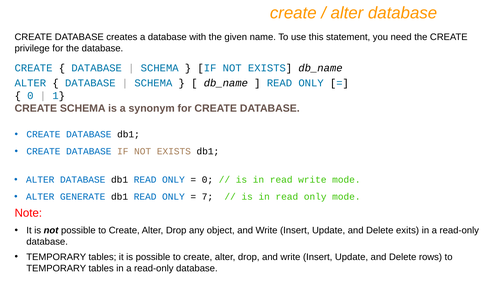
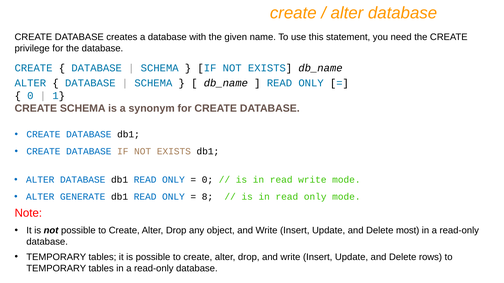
7: 7 -> 8 (207, 197)
exits: exits -> most (408, 231)
